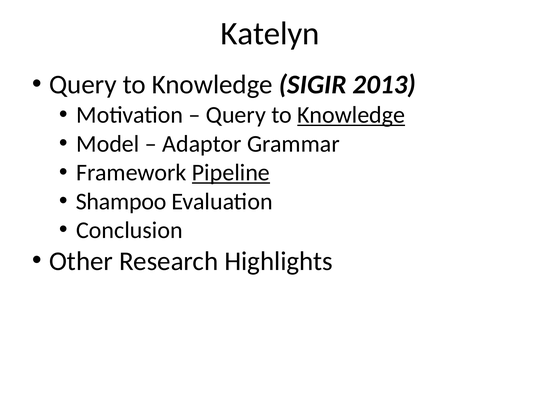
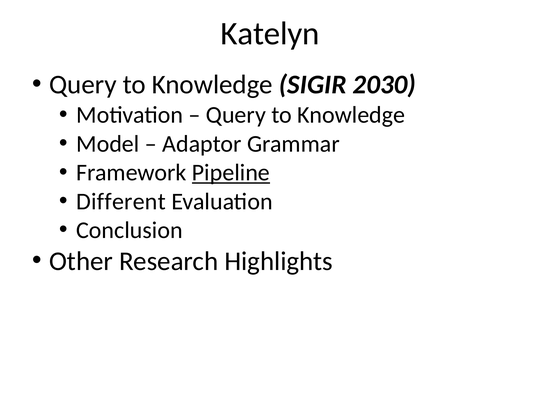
2013: 2013 -> 2030 (384, 85)
Knowledge underline: present -> none (351, 115)
Shampoo: Shampoo -> Different (121, 201)
